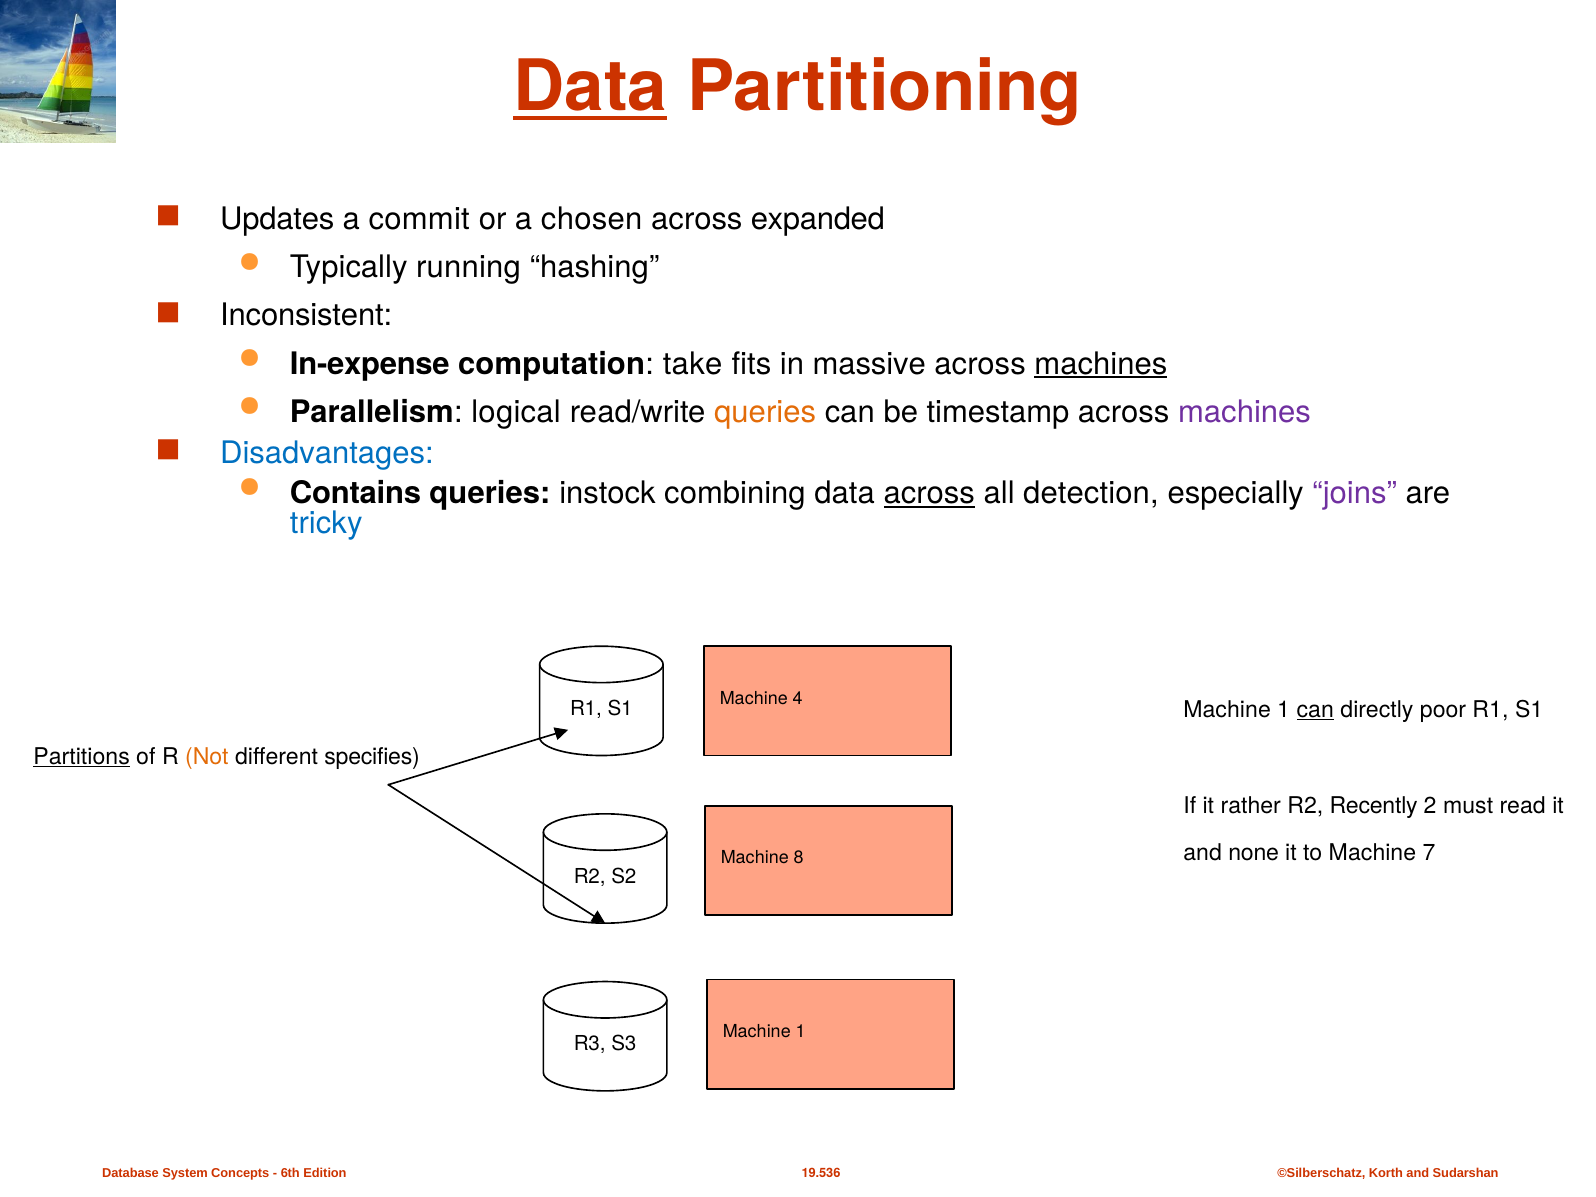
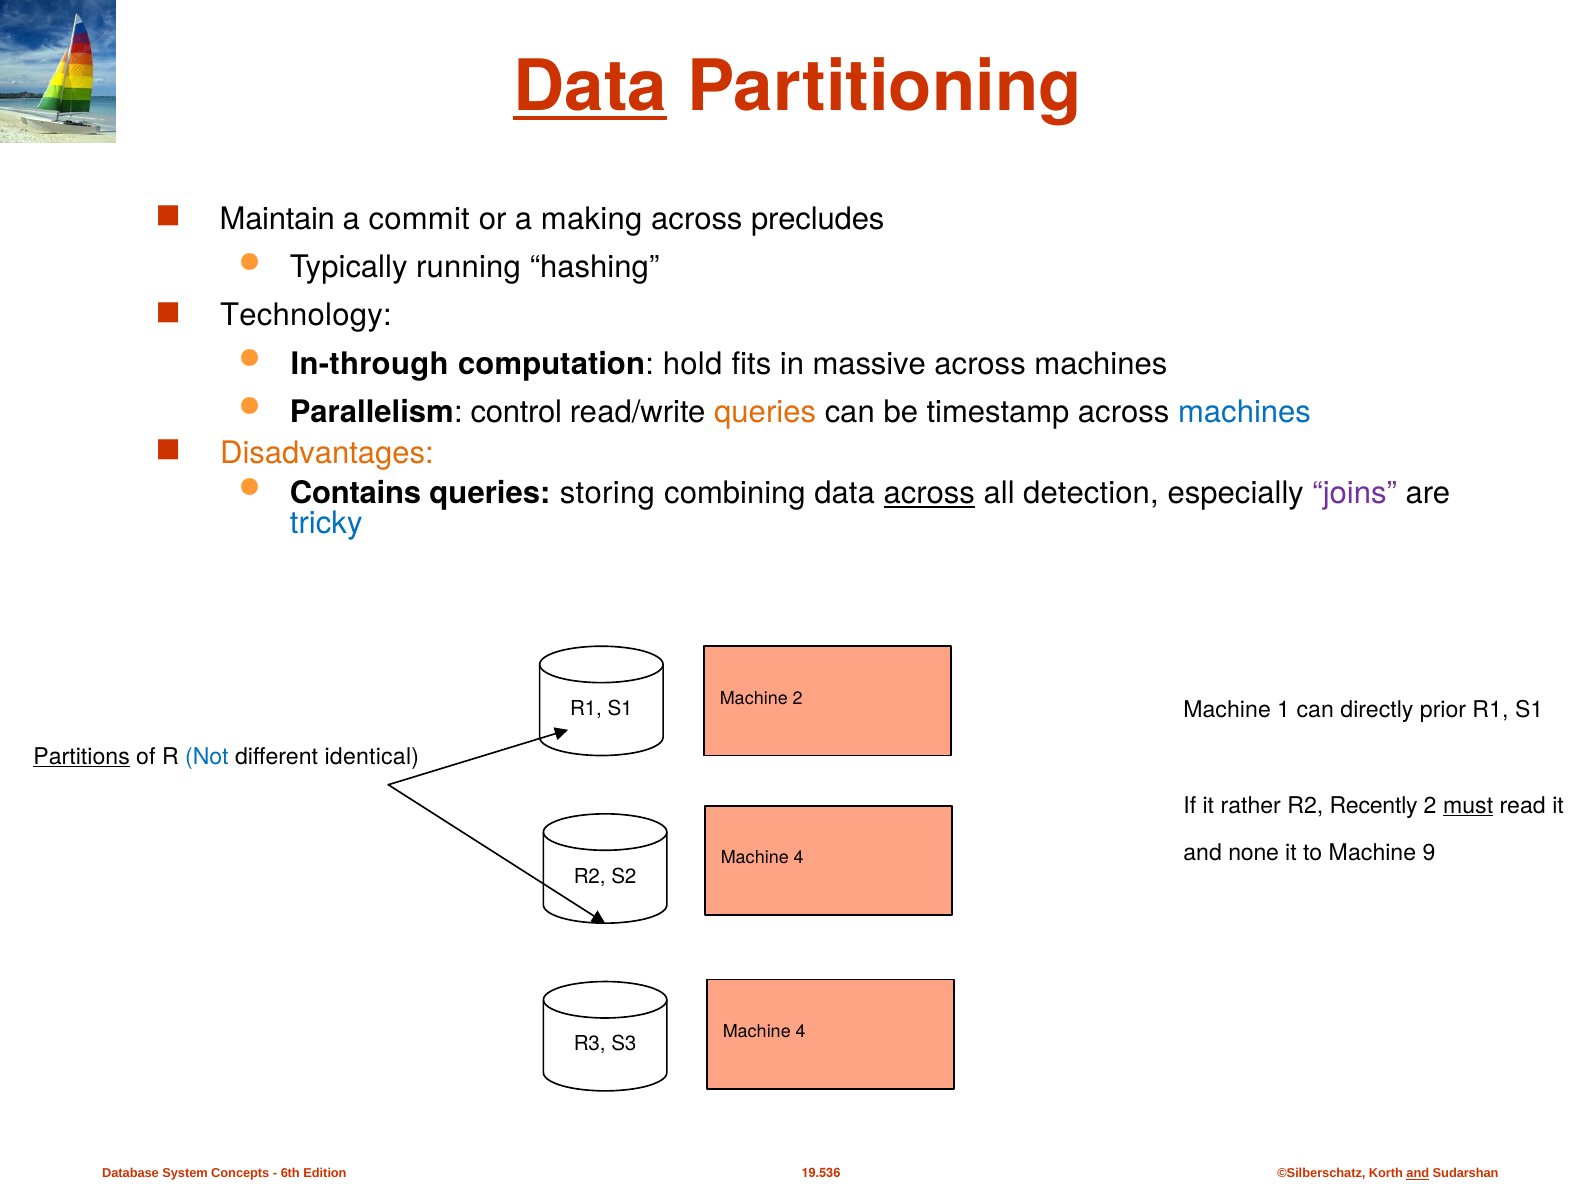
Updates: Updates -> Maintain (277, 219)
chosen: chosen -> making (592, 219)
expanded: expanded -> precludes (818, 219)
Inconsistent: Inconsistent -> Technology (306, 316)
In-expense: In-expense -> In-through (370, 364)
take: take -> hold (693, 364)
machines underline: present -> none (1101, 364)
logical: logical -> control (516, 412)
machines colour: purple -> blue (1245, 412)
Disadvantages colour: blue -> orange (327, 453)
instock: instock -> storing (607, 494)
Machine 4: 4 -> 2 (798, 698)
can underline: present -> none (1315, 710)
poor: poor -> prior (1443, 710)
Not colour: orange -> blue (207, 757)
specifies: specifies -> identical (372, 757)
must underline: none -> present (1468, 805)
7: 7 -> 9 (1429, 853)
8: 8 -> 4 (799, 858)
1: 1 -> 4 (801, 1031)
and underline: none -> present (1418, 1173)
